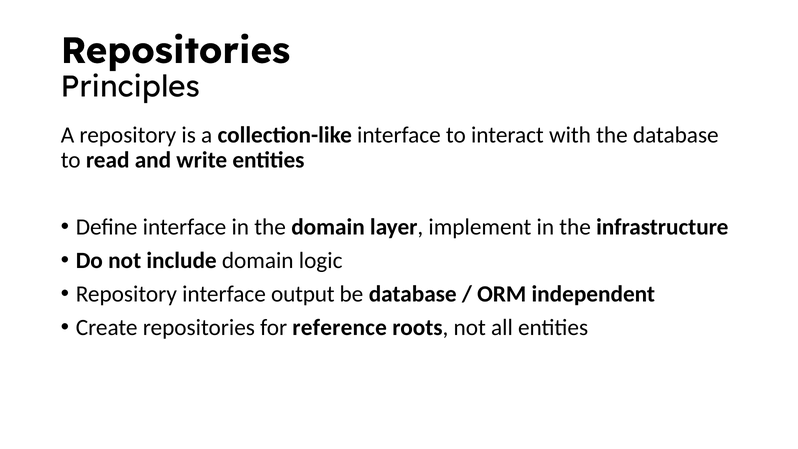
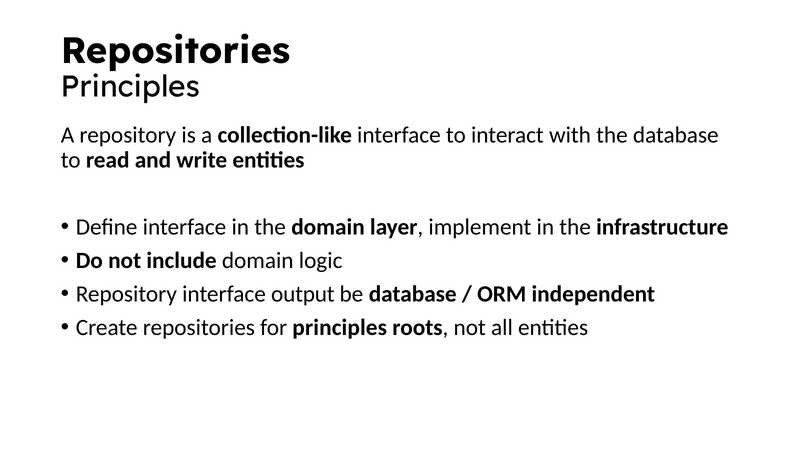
for reference: reference -> principles (340, 327)
